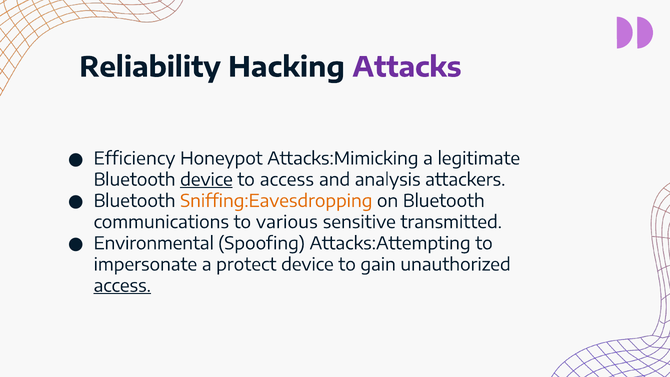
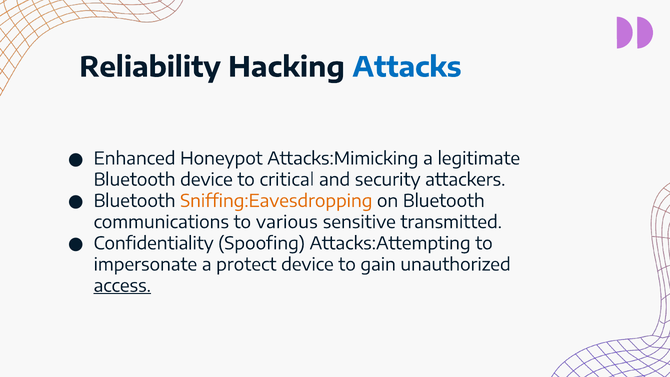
Attacks colour: purple -> blue (407, 67)
Efficiency: Efficiency -> Enhanced (135, 159)
device underline: present -> none (206, 180)
to access: access -> critical (287, 180)
analysis: analysis -> security (388, 180)
Environmental: Environmental -> Confidentiality (154, 243)
